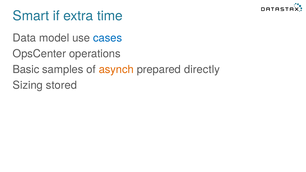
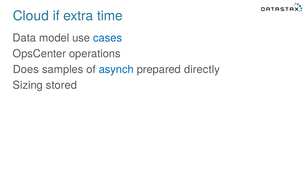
Smart: Smart -> Cloud (31, 16)
Basic: Basic -> Does (26, 70)
asynch colour: orange -> blue (116, 70)
